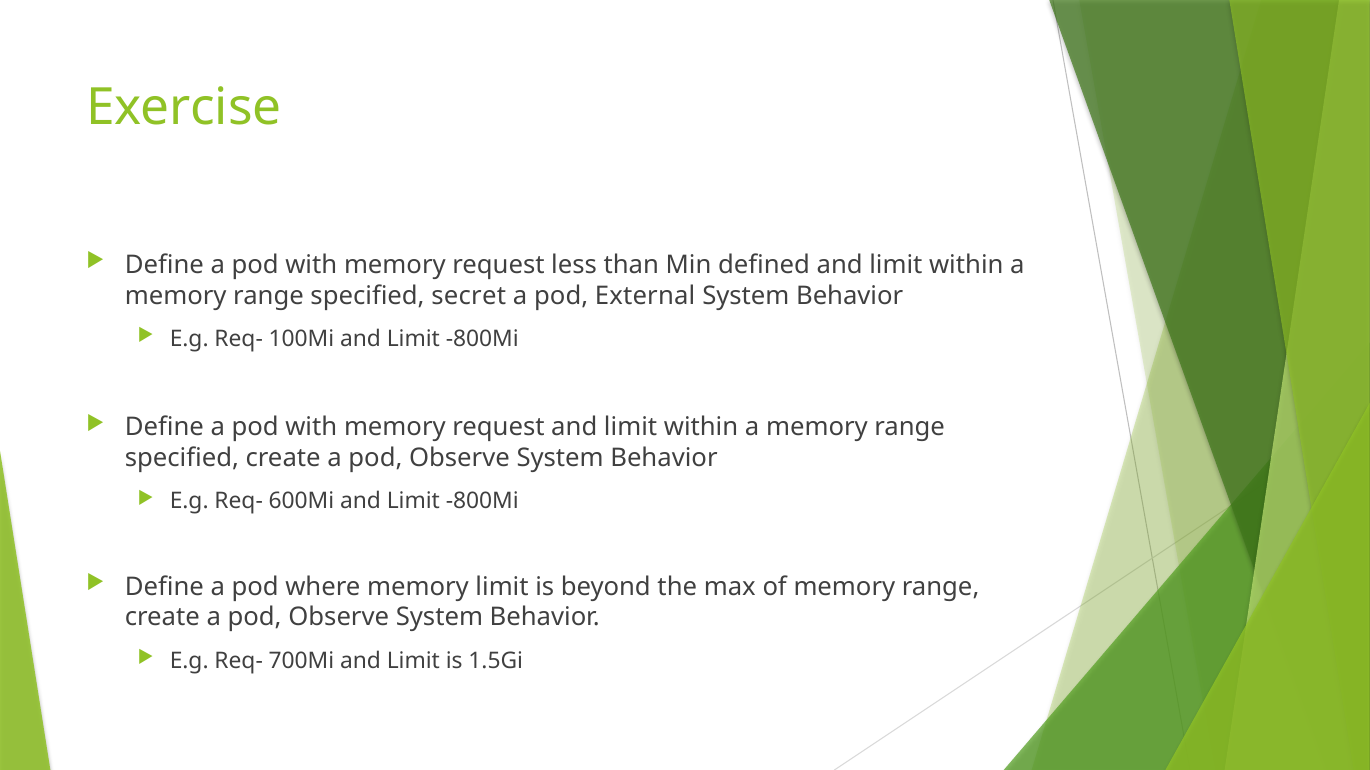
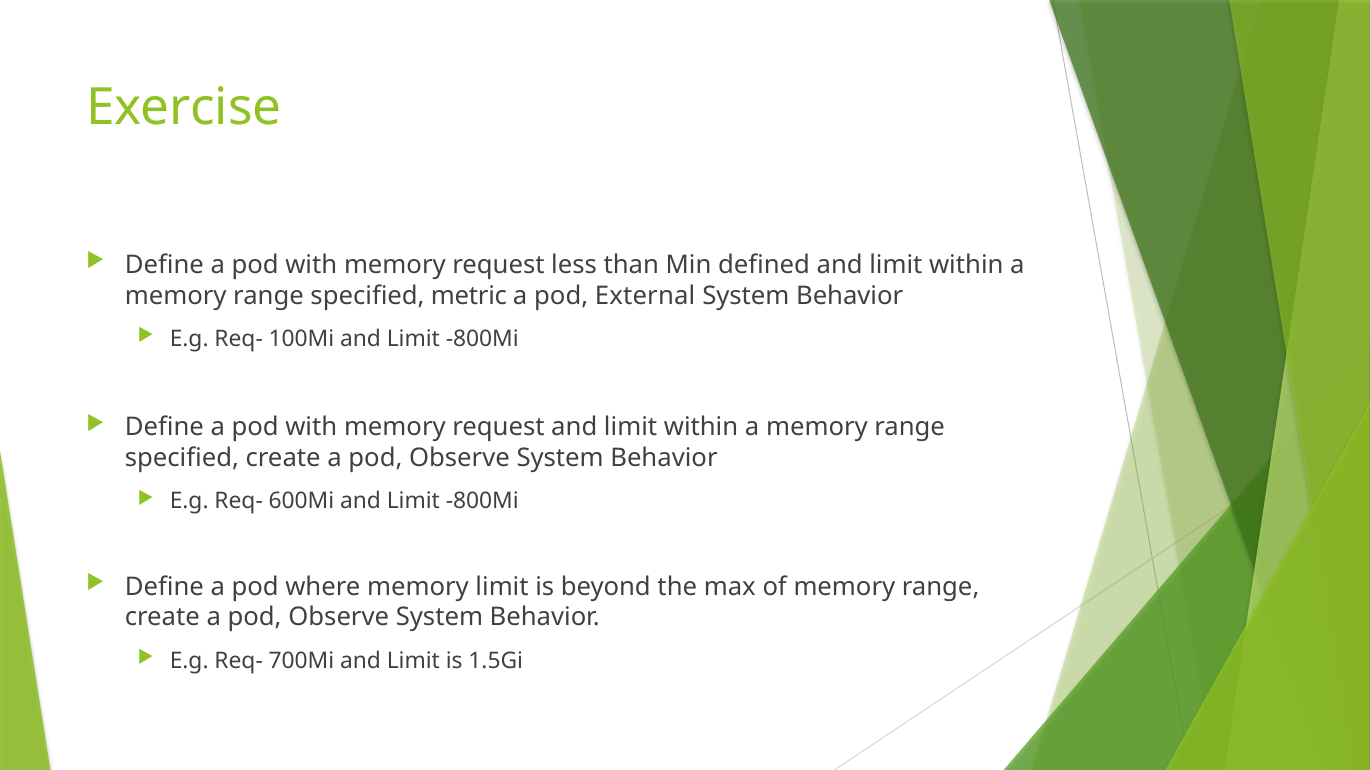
secret: secret -> metric (469, 296)
